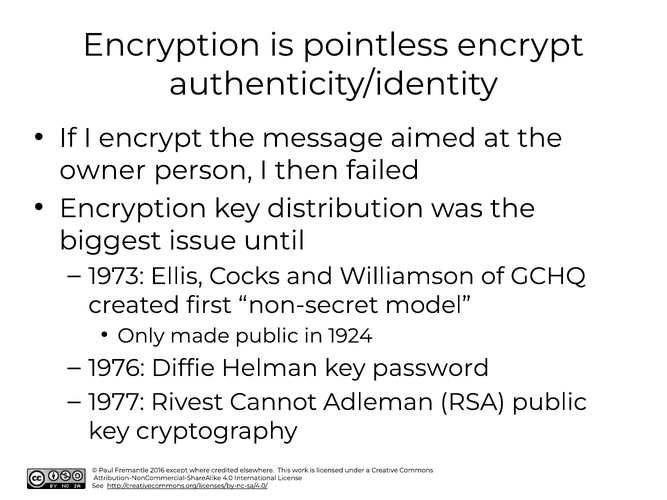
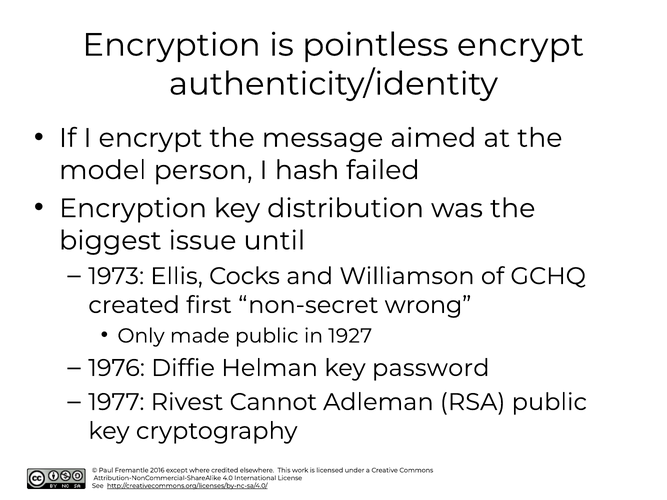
owner: owner -> model (103, 170)
then: then -> hash (307, 170)
model: model -> wrong (428, 305)
1924: 1924 -> 1927 (350, 336)
